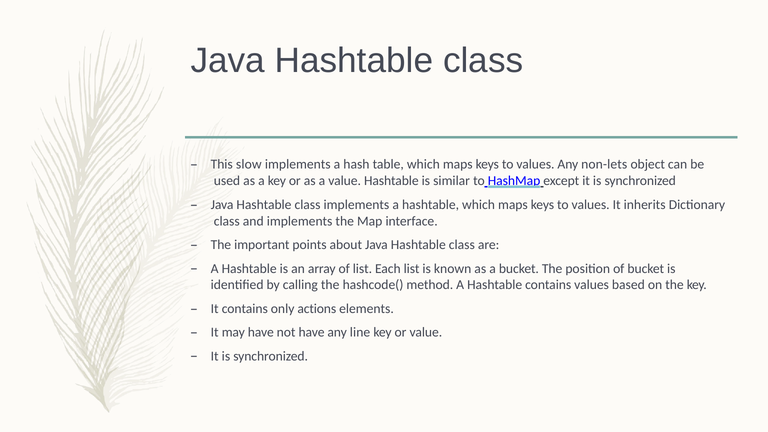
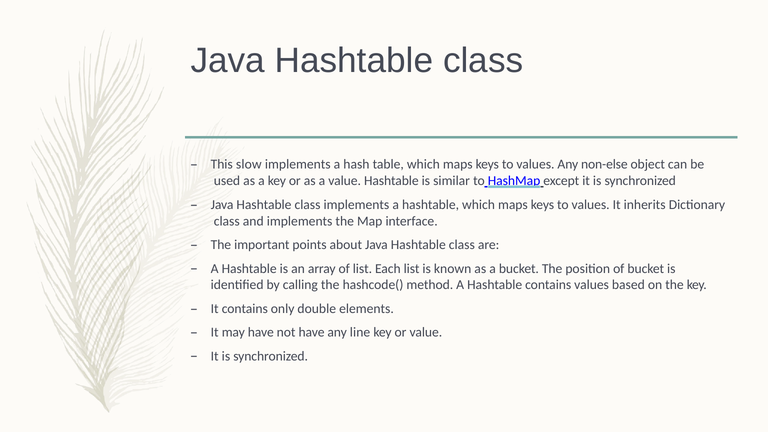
non-lets: non-lets -> non-else (604, 164)
actions: actions -> double (317, 309)
